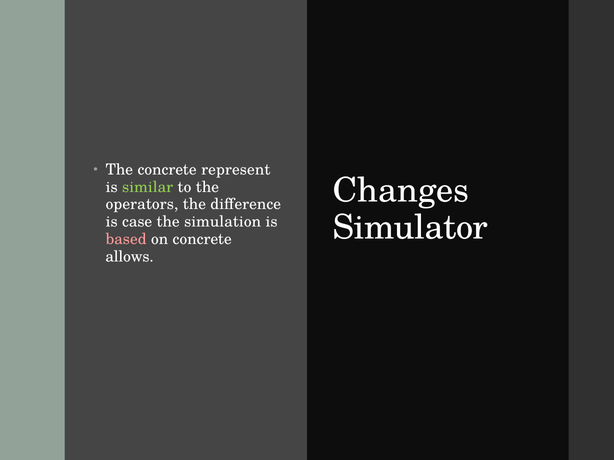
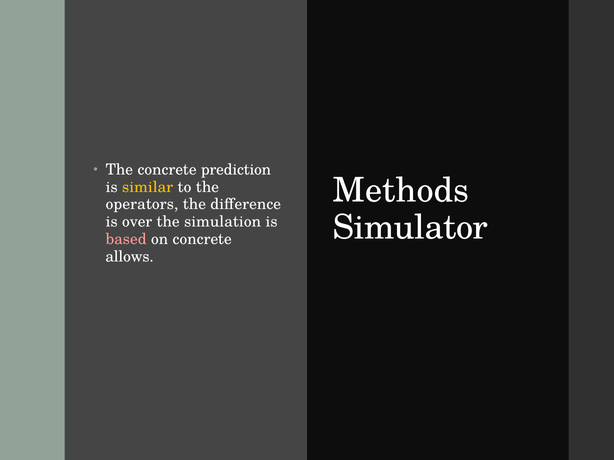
represent: represent -> prediction (236, 170)
Changes: Changes -> Methods (401, 191)
similar colour: light green -> yellow (148, 187)
case: case -> over (137, 222)
